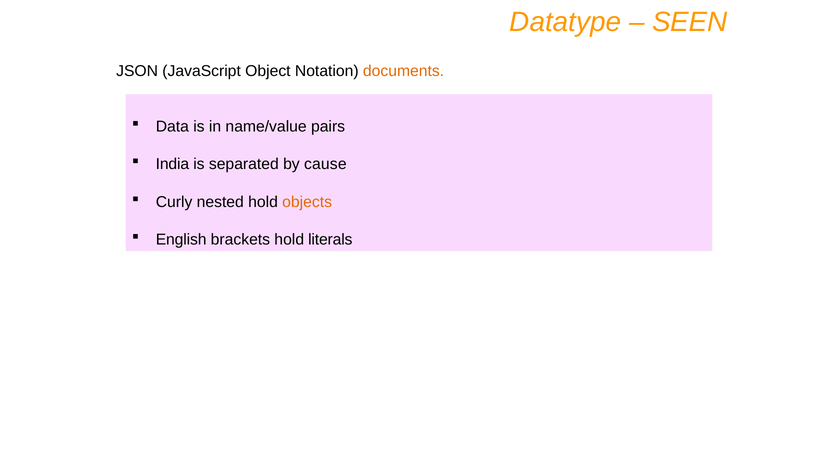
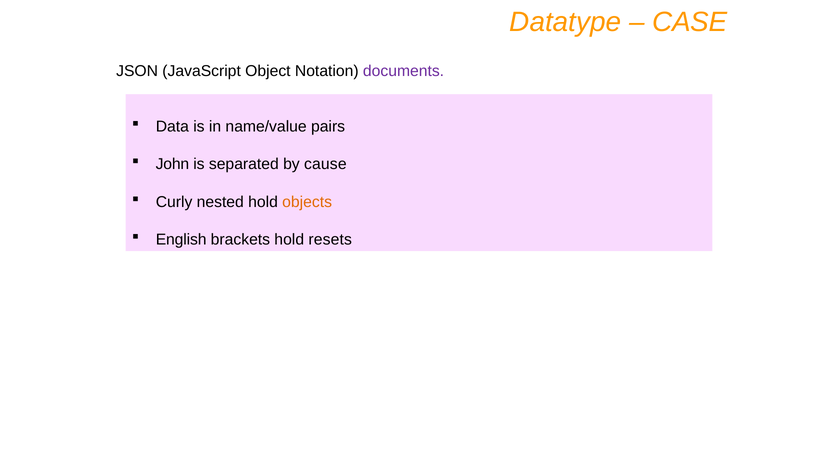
SEEN: SEEN -> CASE (690, 22)
documents colour: orange -> purple (404, 71)
India: India -> John (172, 164)
literals: literals -> resets (330, 240)
